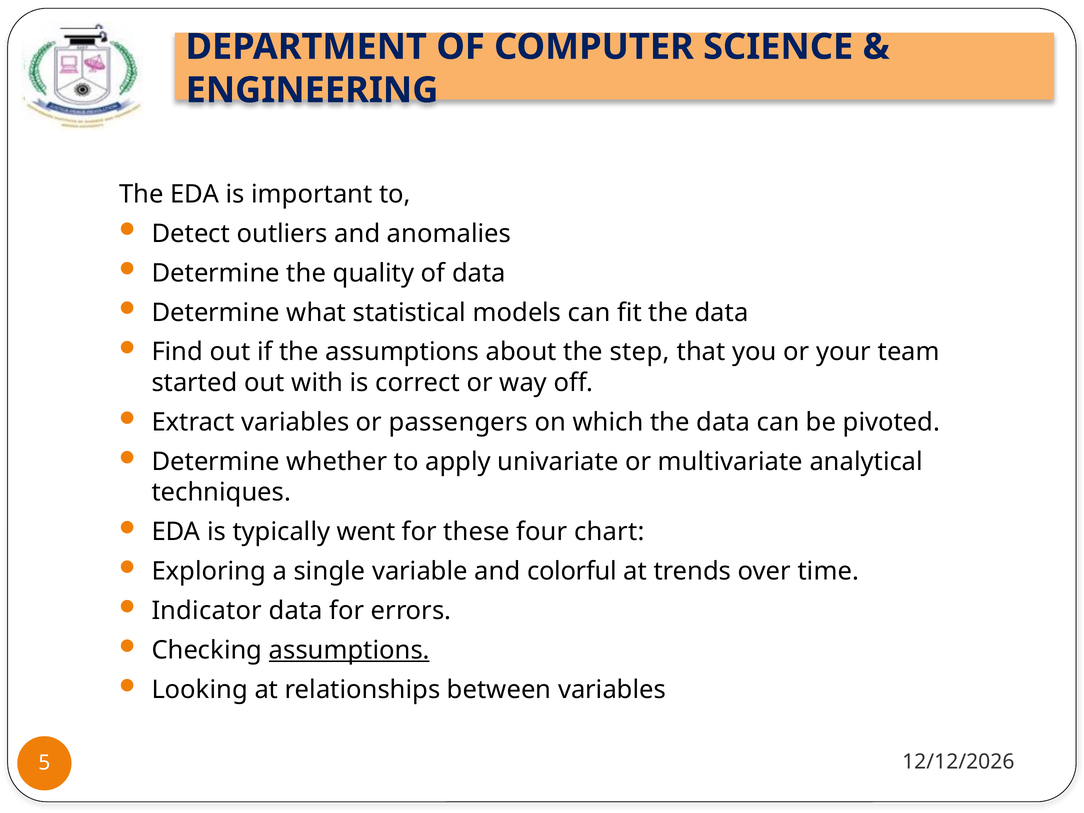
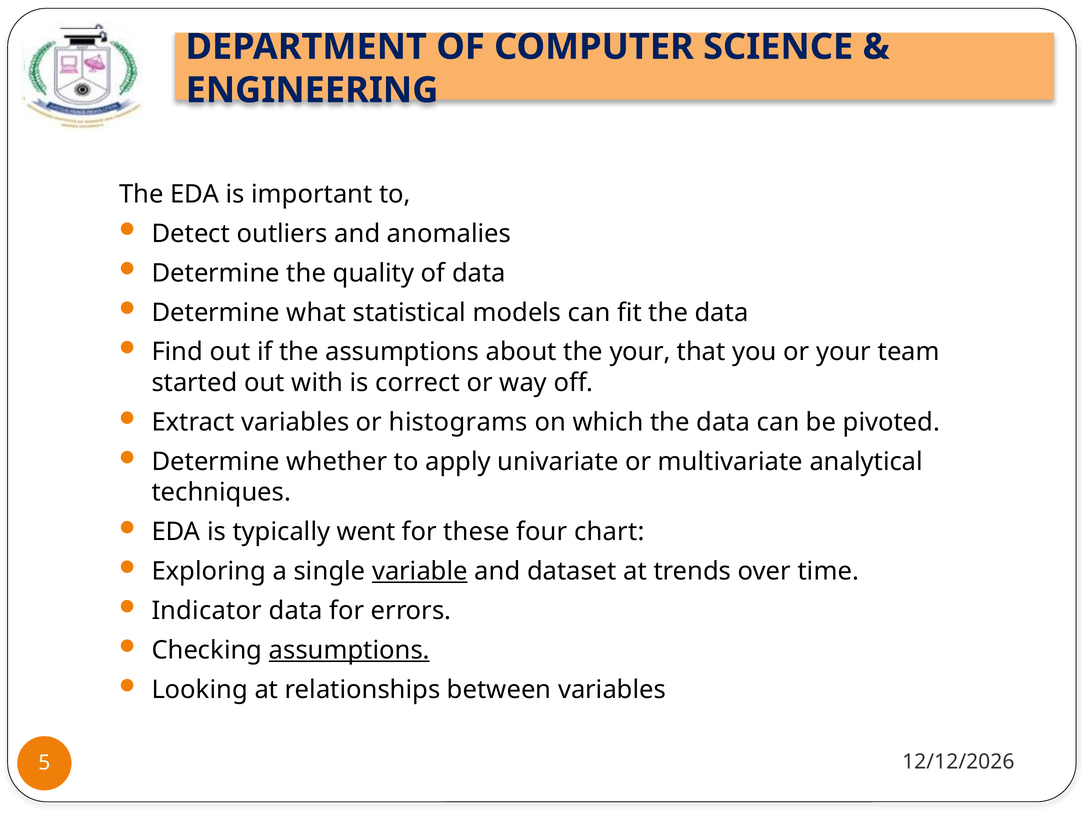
the step: step -> your (640, 352)
passengers: passengers -> histograms (458, 422)
variable underline: none -> present (420, 571)
colorful: colorful -> dataset (572, 571)
